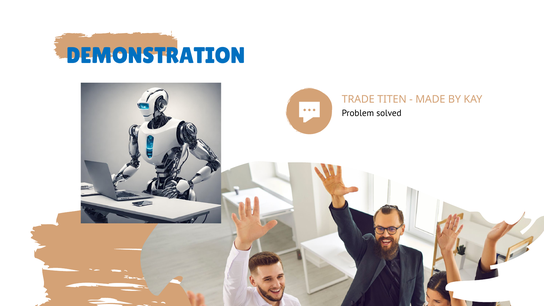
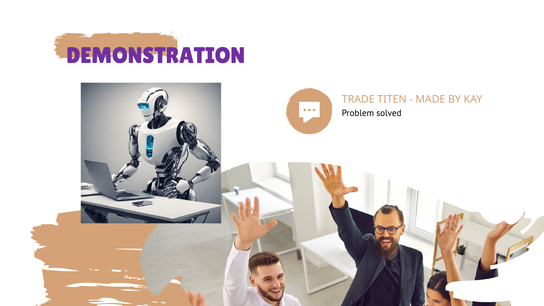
DEMONSTRATION colour: blue -> purple (156, 56)
